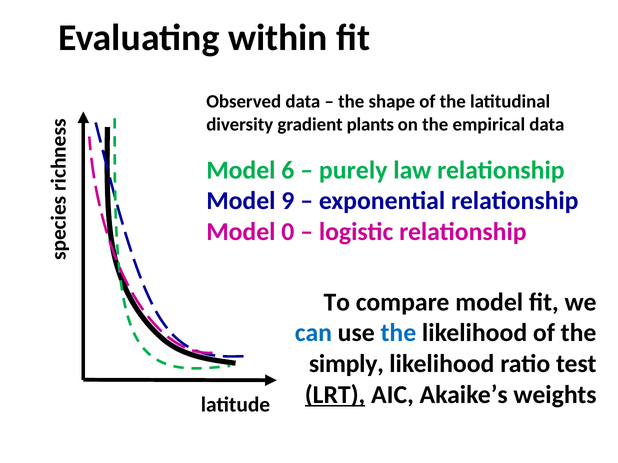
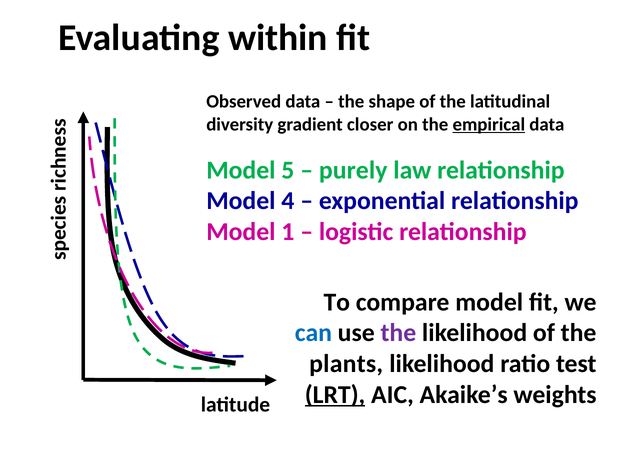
plants: plants -> closer (370, 124)
empirical underline: none -> present (489, 124)
6: 6 -> 5 (288, 170)
9: 9 -> 4 (288, 201)
0: 0 -> 1 (288, 232)
the colour: blue -> purple (398, 333)
simply: simply -> plants (346, 364)
